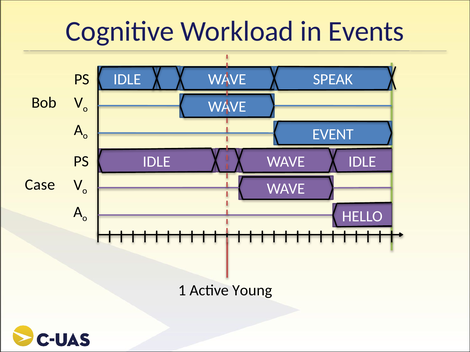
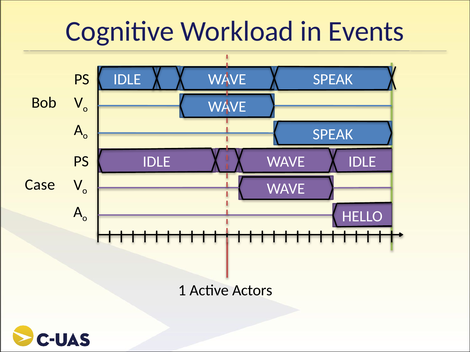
EVENT: EVENT -> SPEAK (333, 134)
Young: Young -> Actors (252, 291)
